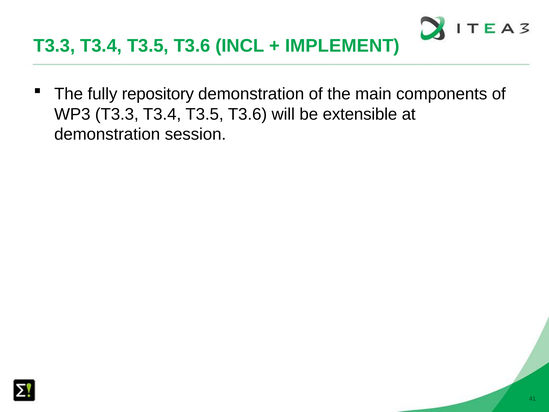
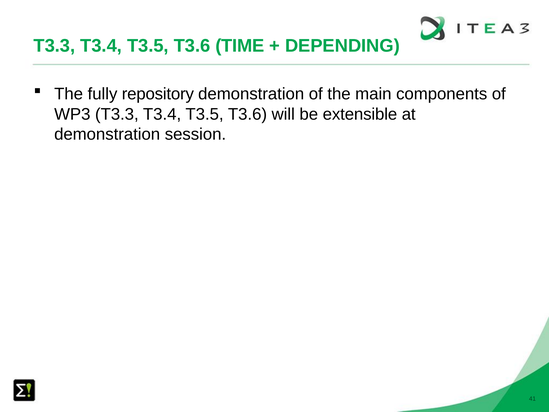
INCL: INCL -> TIME (240, 46)
IMPLEMENT: IMPLEMENT -> DEPENDING (342, 46)
